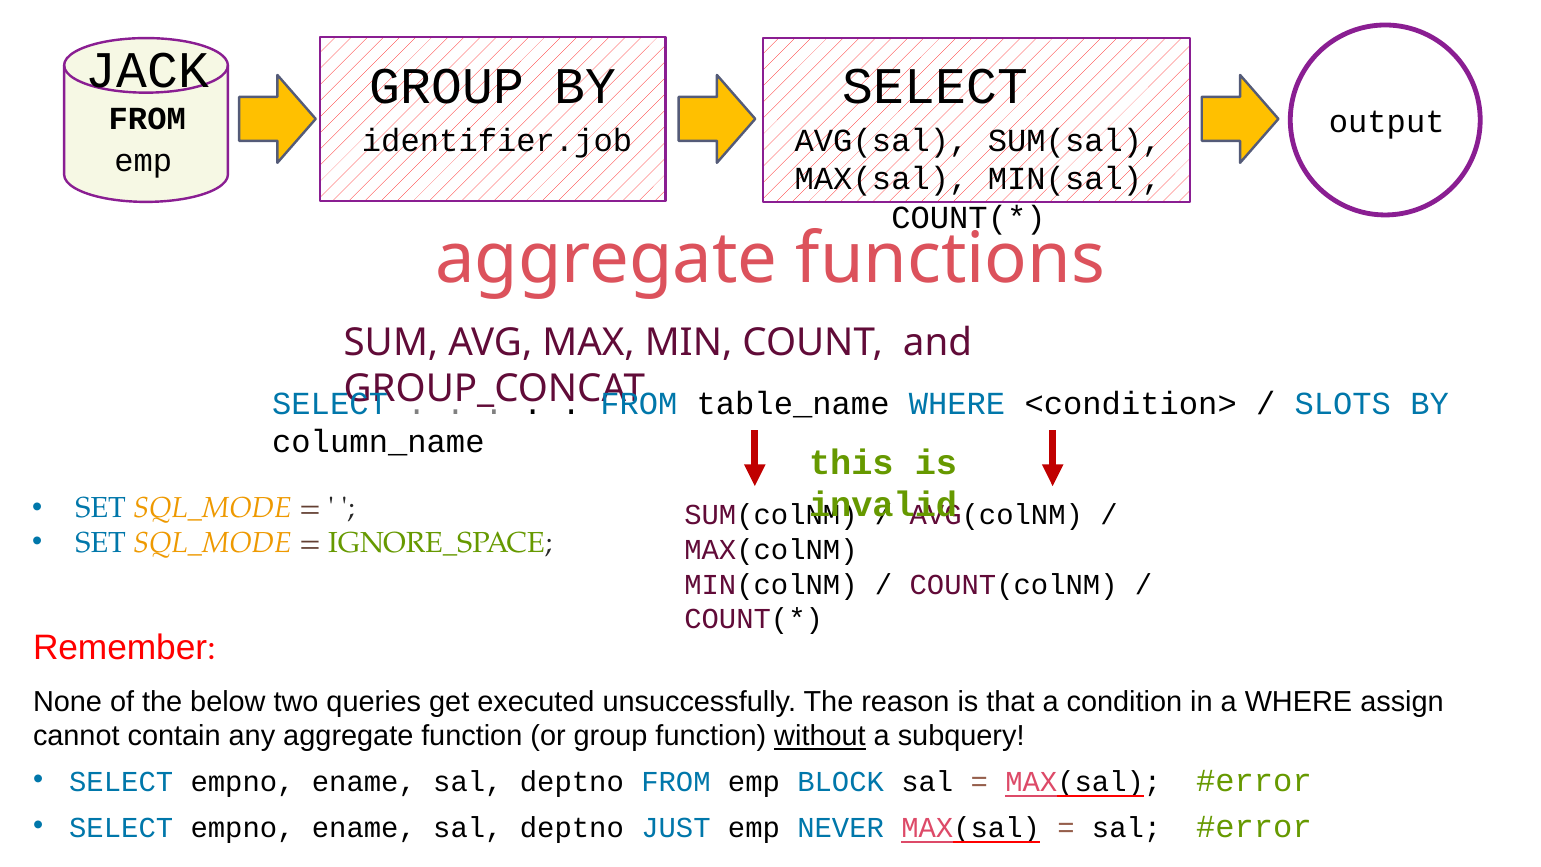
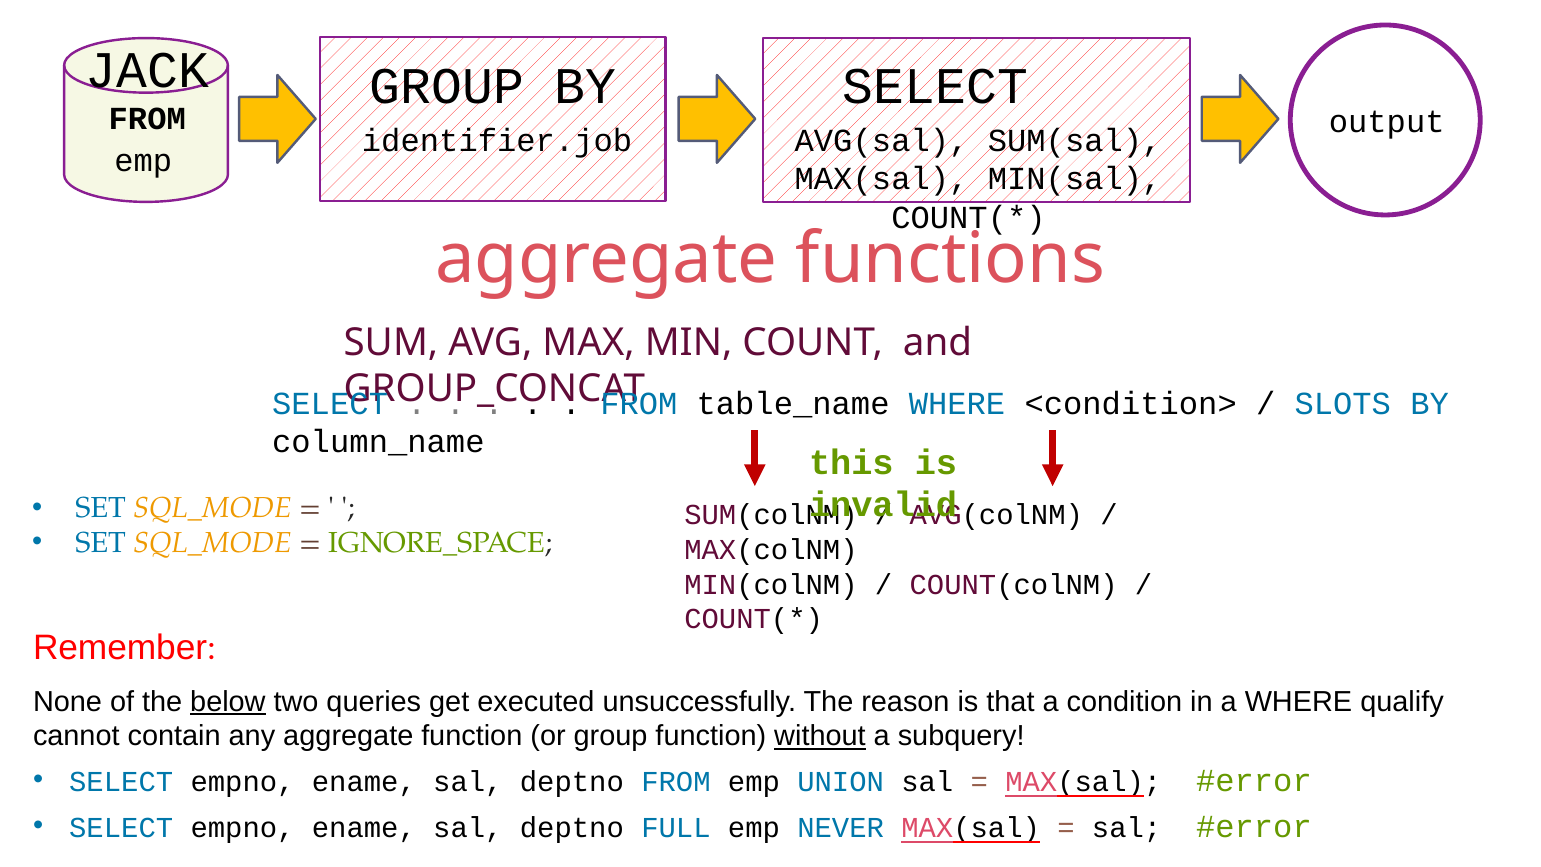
below underline: none -> present (228, 701)
assign: assign -> qualify (1402, 701)
BLOCK: BLOCK -> UNION (841, 782)
JUST: JUST -> FULL (676, 828)
